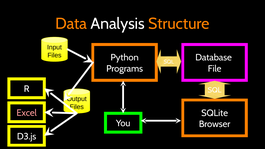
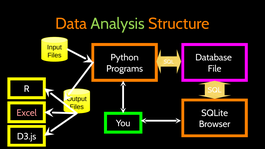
Analysis colour: white -> light green (118, 24)
